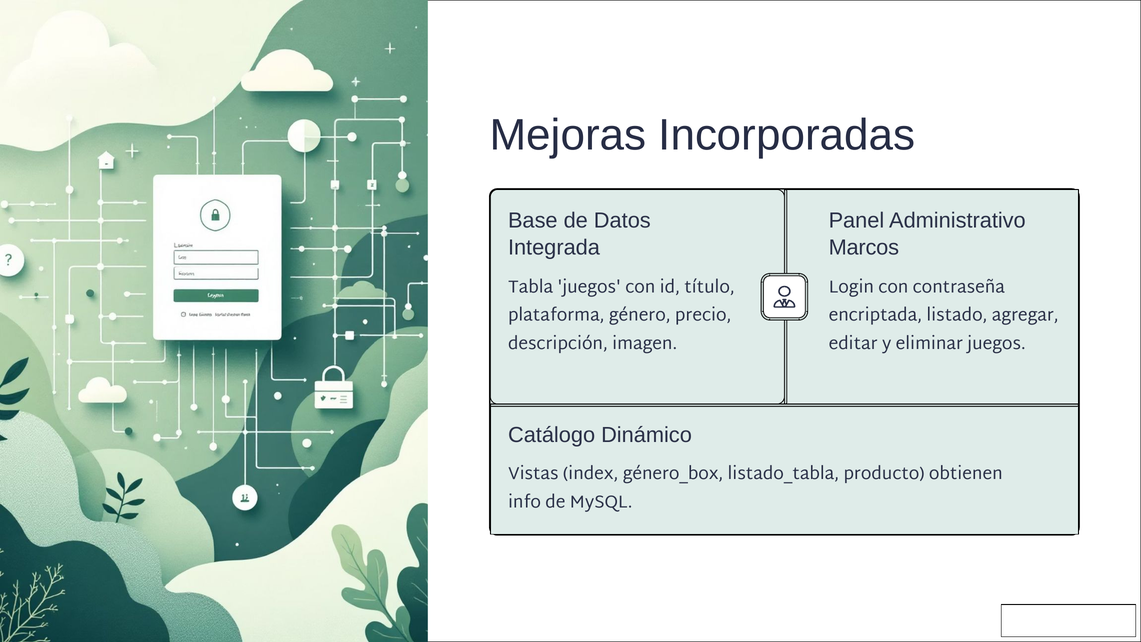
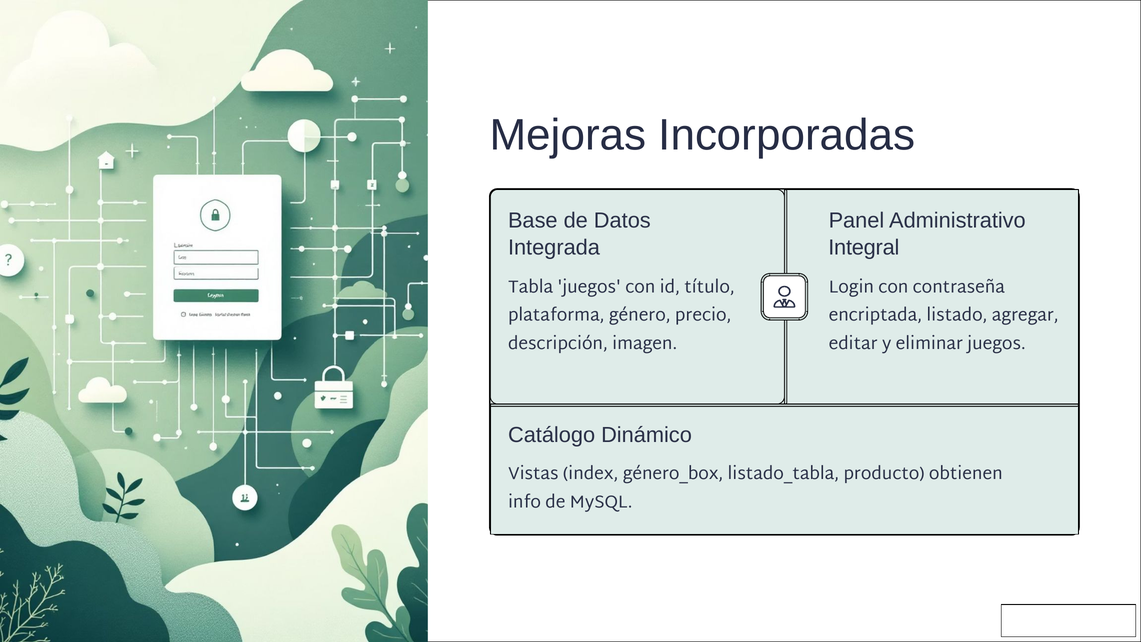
Marcos: Marcos -> Integral (864, 248)
